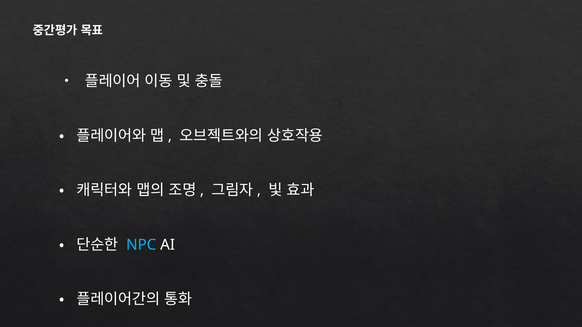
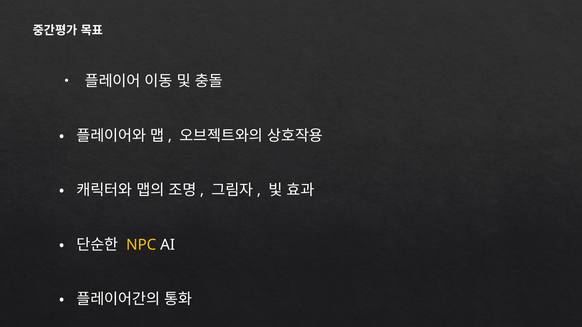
NPC colour: light blue -> yellow (141, 245)
